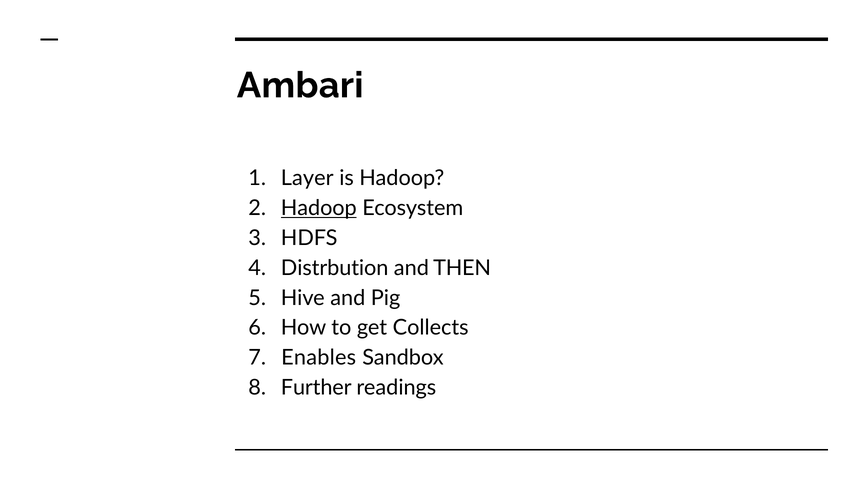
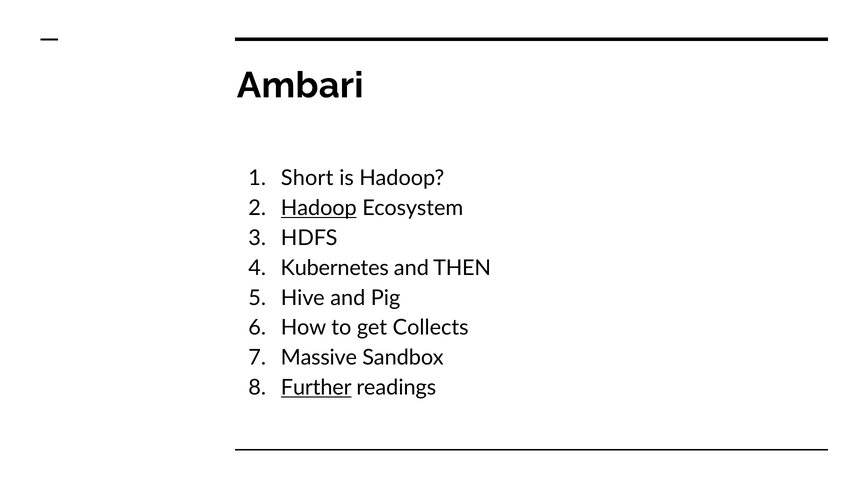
Layer: Layer -> Short (307, 178)
Distrbution: Distrbution -> Kubernetes (335, 268)
Enables: Enables -> Massive (319, 358)
Further underline: none -> present (316, 388)
